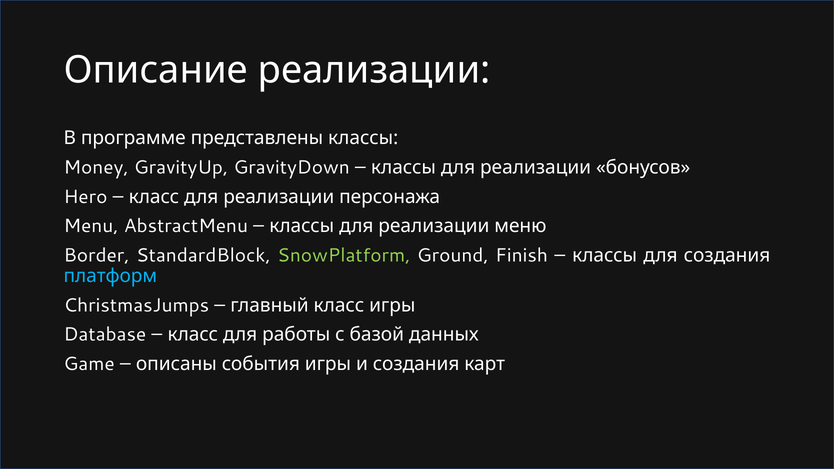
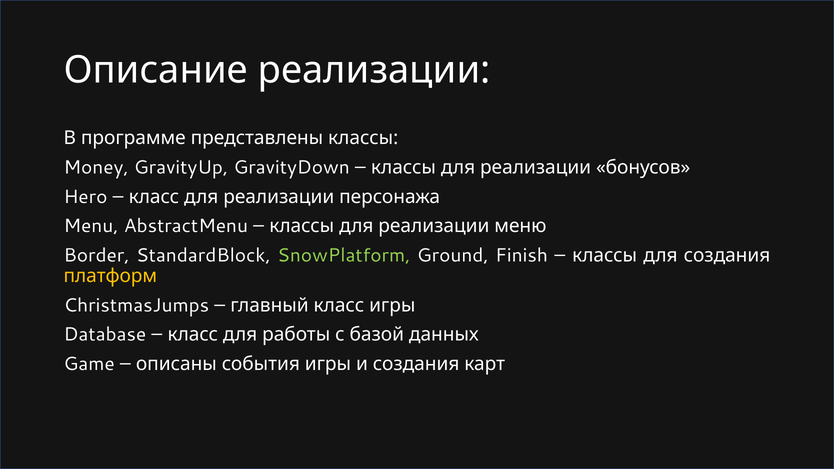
платформ colour: light blue -> yellow (110, 276)
